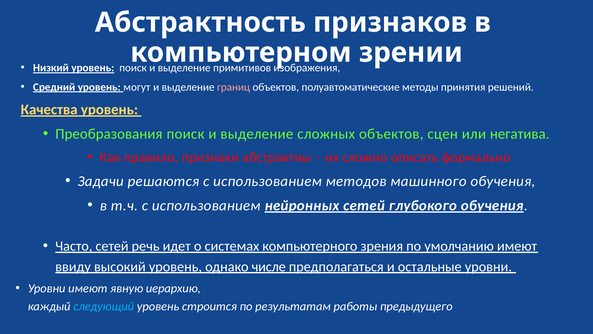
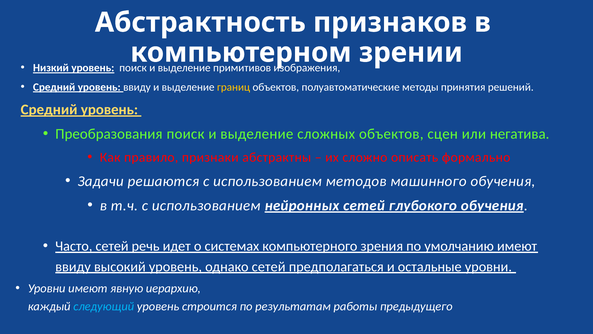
уровень могут: могут -> ввиду (137, 87)
границ colour: pink -> yellow (234, 87)
Качества: Качества -> Средний (49, 109)
однако числе: числе -> сетей (269, 266)
